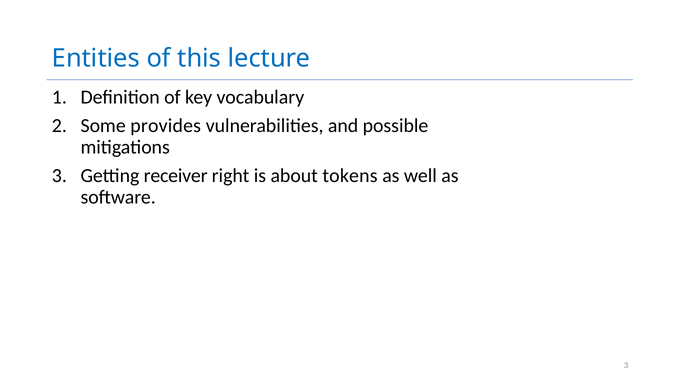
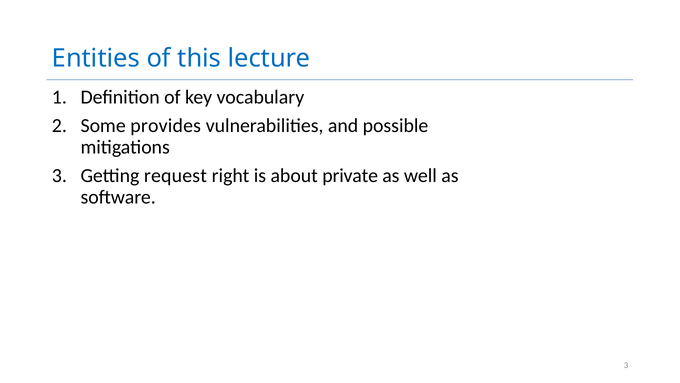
receiver: receiver -> request (175, 175)
tokens: tokens -> private (350, 175)
